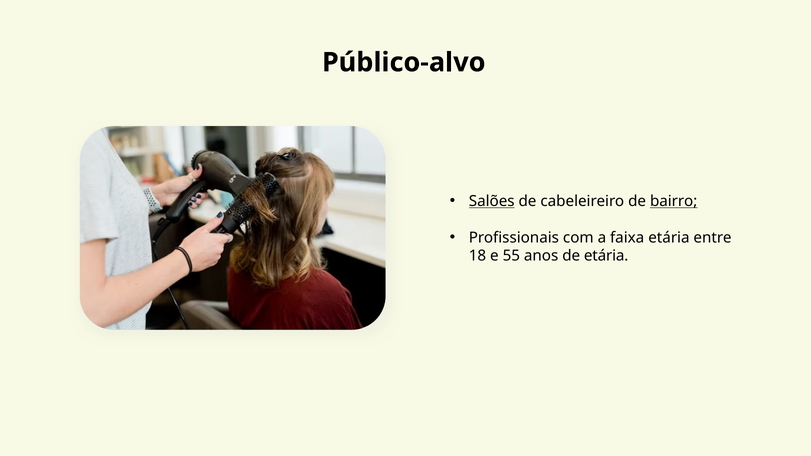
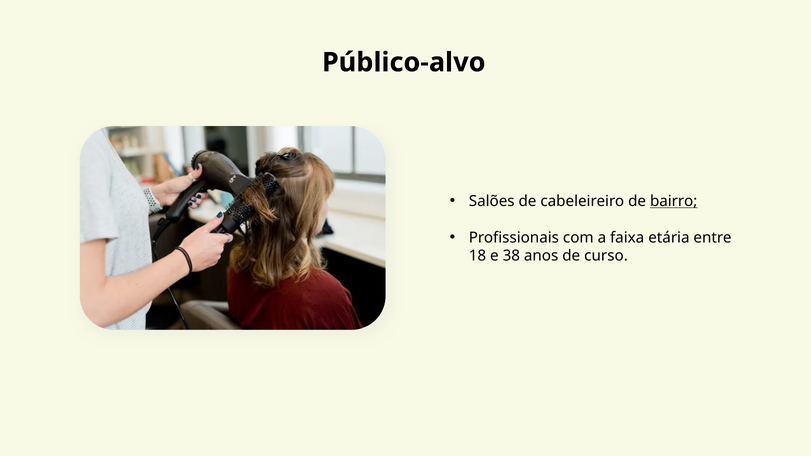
Salões underline: present -> none (492, 201)
55: 55 -> 38 (511, 256)
de etária: etária -> curso (606, 256)
